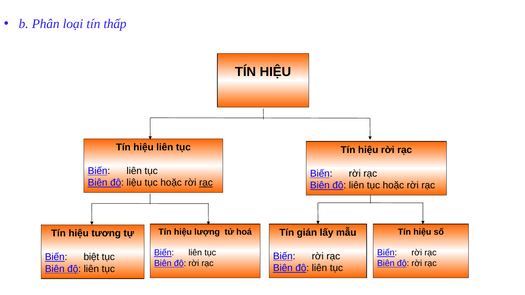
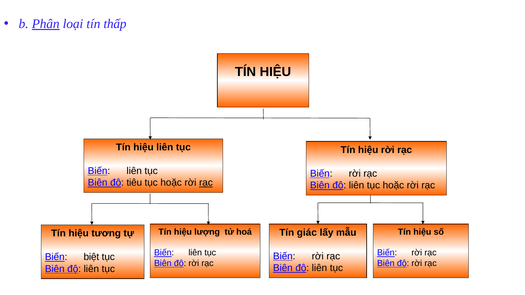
Phân underline: none -> present (46, 24)
liệu: liệu -> tiêu (134, 183)
gián: gián -> giác (307, 233)
